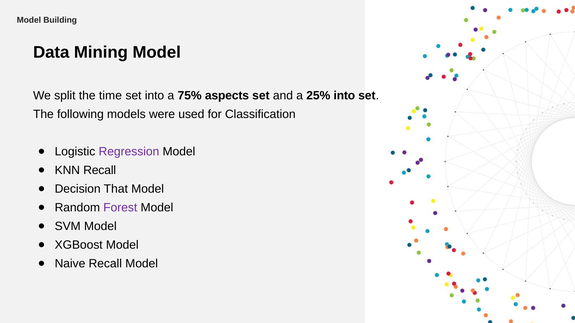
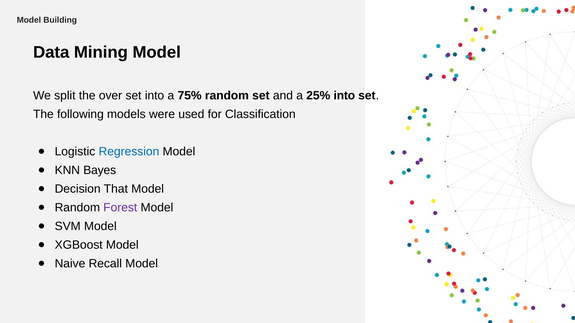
time: time -> over (110, 96)
75% aspects: aspects -> random (227, 96)
Regression colour: purple -> blue (129, 152)
KNN Recall: Recall -> Bayes (100, 170)
